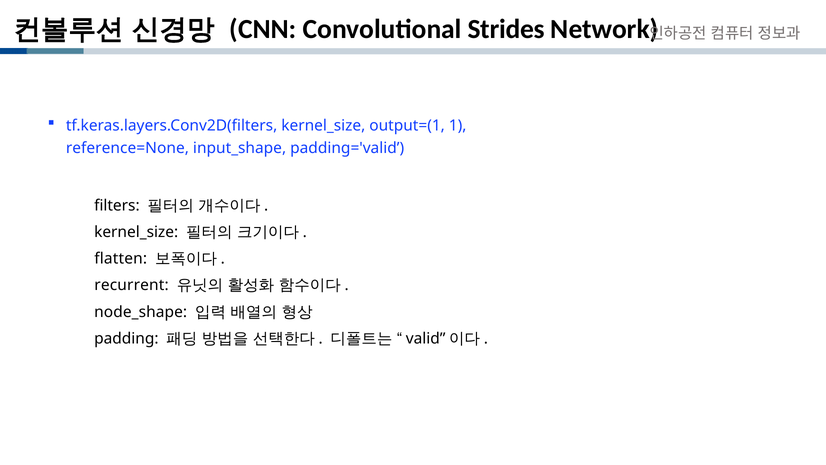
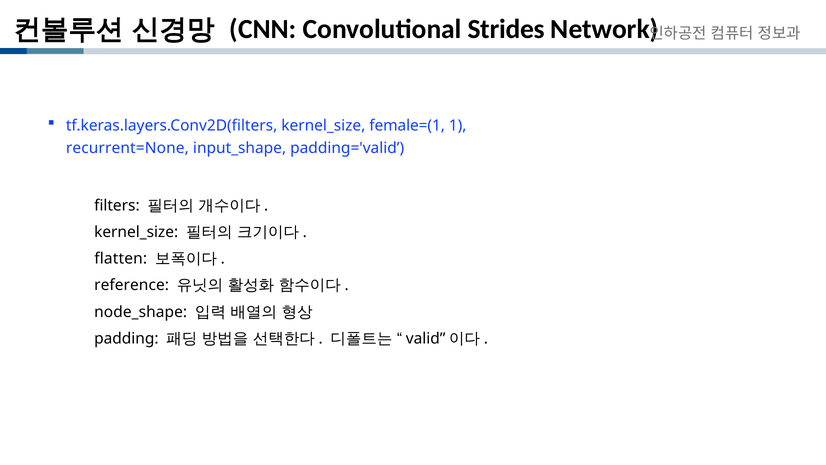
output=(1: output=(1 -> female=(1 (407, 126)
reference=None: reference=None -> recurrent=None (127, 148)
recurrent: recurrent -> reference (132, 285)
